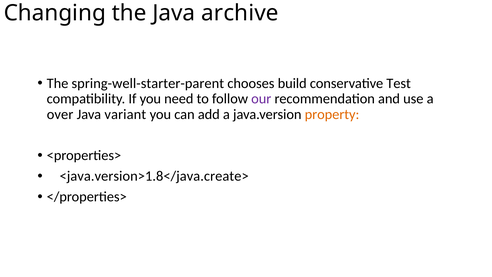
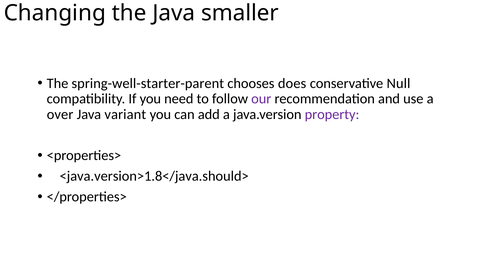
archive: archive -> smaller (240, 13)
build: build -> does (292, 83)
Test: Test -> Null (399, 83)
property colour: orange -> purple (332, 114)
<java.version>1.8</java.create>: <java.version>1.8</java.create> -> <java.version>1.8</java.should> (154, 176)
